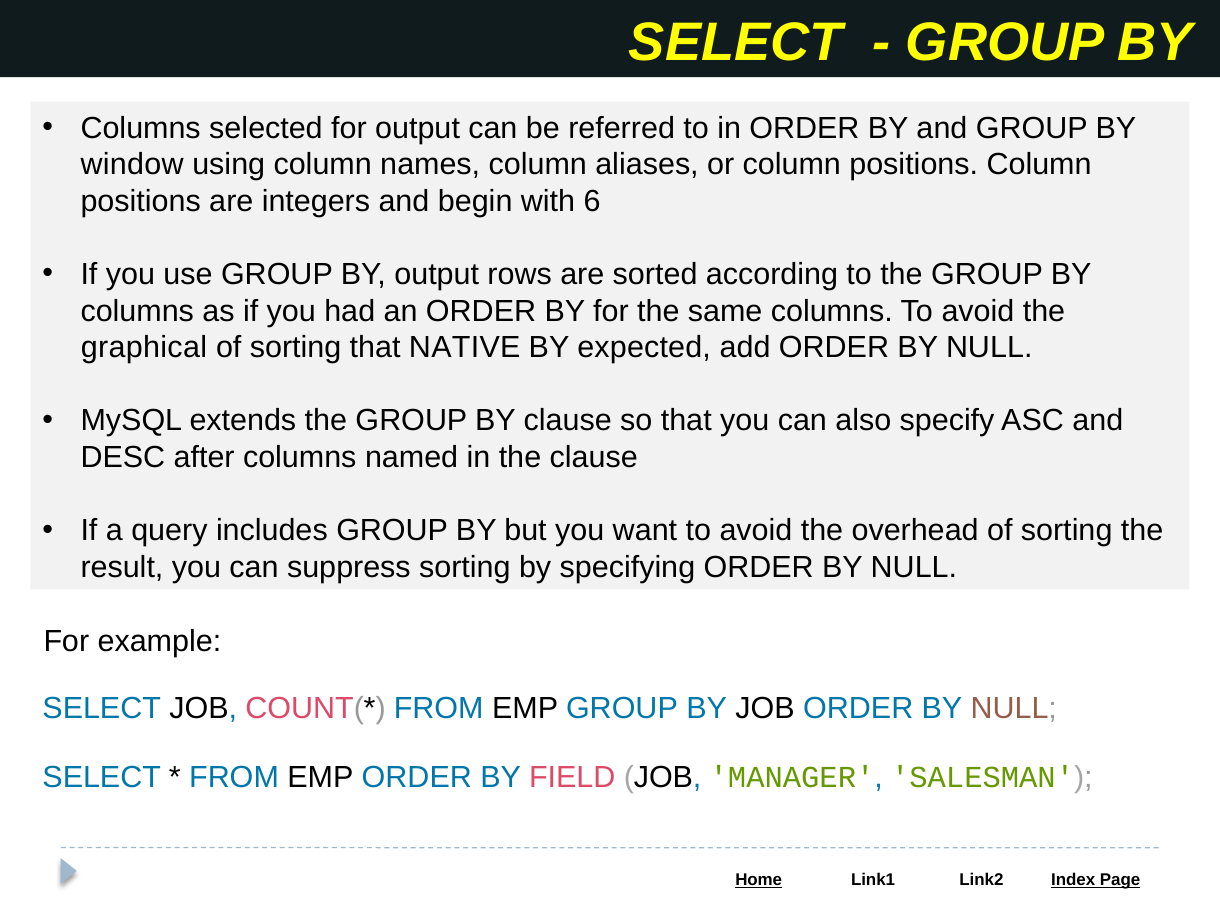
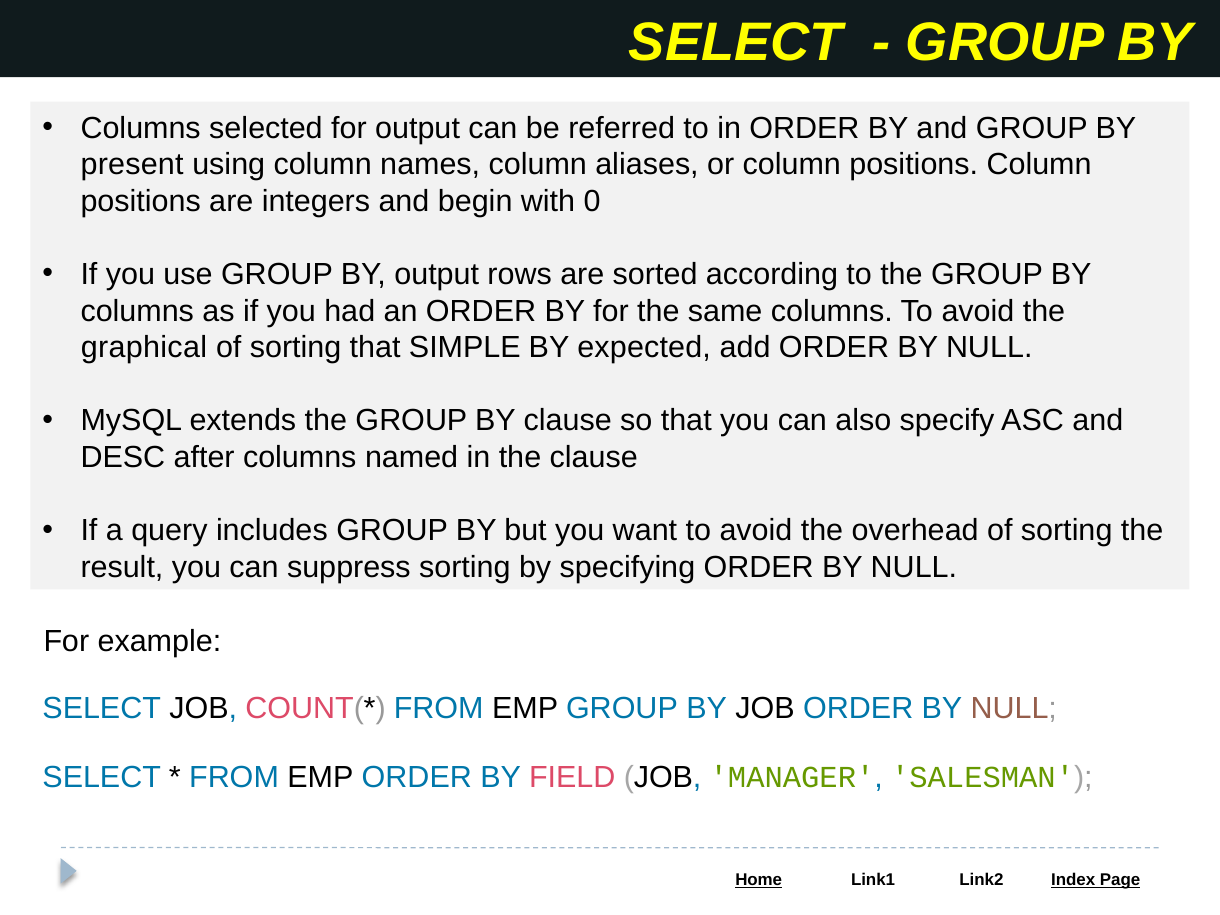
window: window -> present (132, 165)
6: 6 -> 0 (592, 201)
NATIVE: NATIVE -> SIMPLE (465, 348)
